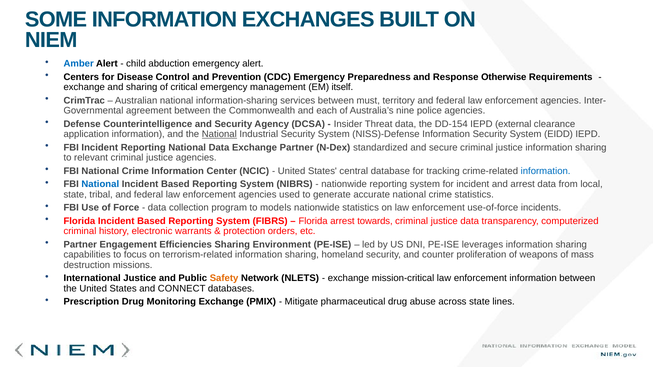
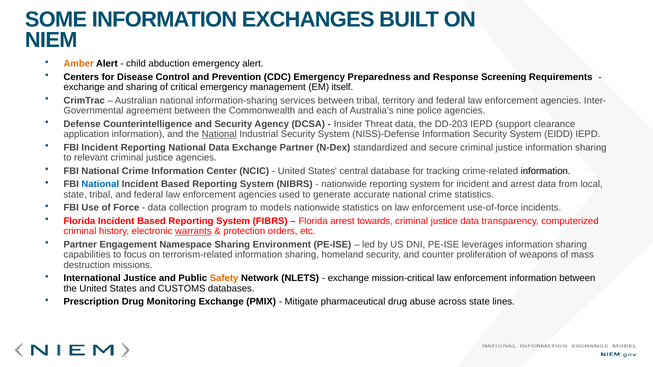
Amber colour: blue -> orange (79, 64)
Otherwise: Otherwise -> Screening (504, 77)
between must: must -> tribal (368, 101)
DD-154: DD-154 -> DD-203 (451, 124)
external: external -> support (513, 124)
information colour: blue -> black (546, 171)
warrants underline: none -> present (193, 231)
Efficiencies: Efficiencies -> Namespace (186, 245)
CONNECT: CONNECT -> CUSTOMS (182, 289)
